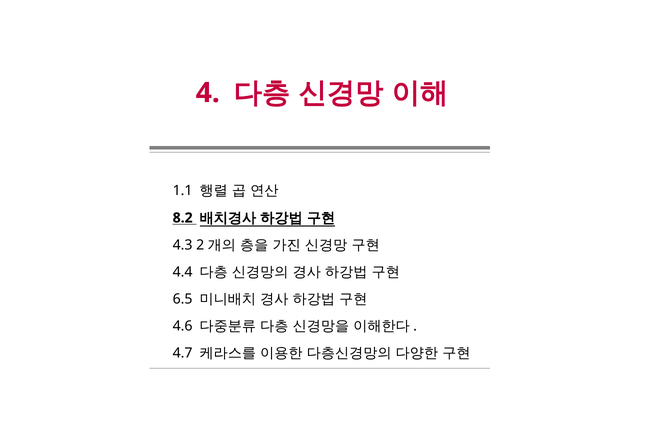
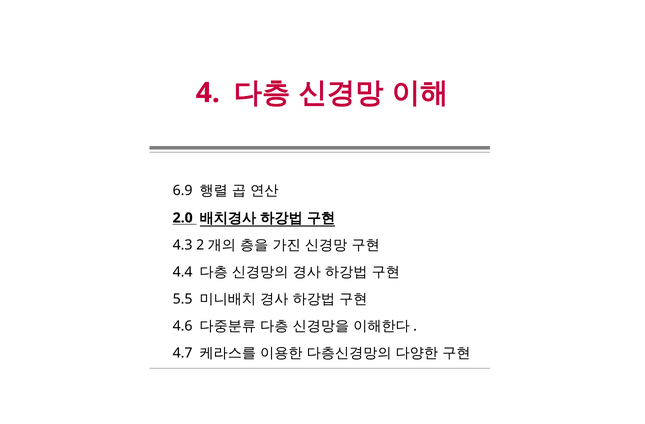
1.1: 1.1 -> 6.9 (183, 191)
8.2: 8.2 -> 2.0 (183, 218)
6.5: 6.5 -> 5.5 (183, 299)
